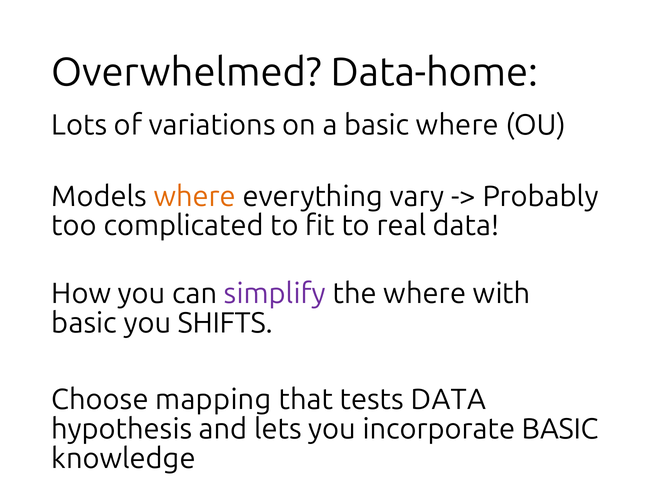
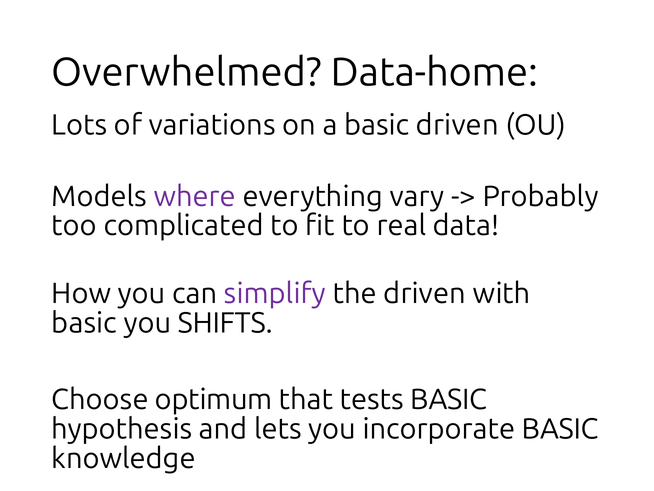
basic where: where -> driven (457, 125)
where colour: orange -> purple (195, 196)
the where: where -> driven (425, 293)
mapping: mapping -> optimum (214, 399)
tests DATA: DATA -> BASIC (449, 399)
